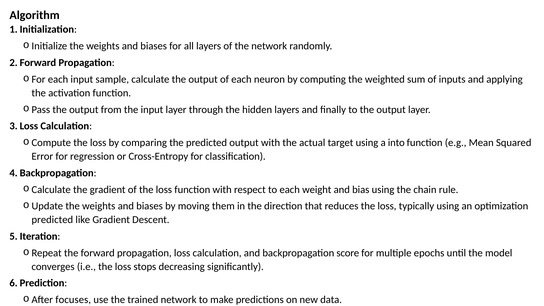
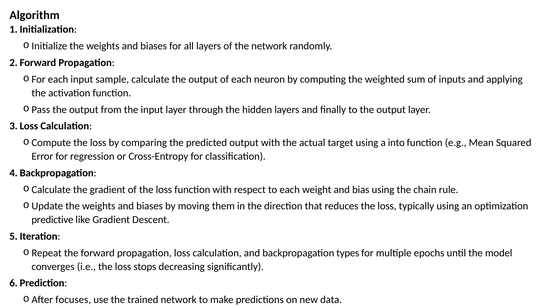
predicted: predicted -> predictive (52, 220)
score: score -> types (348, 253)
